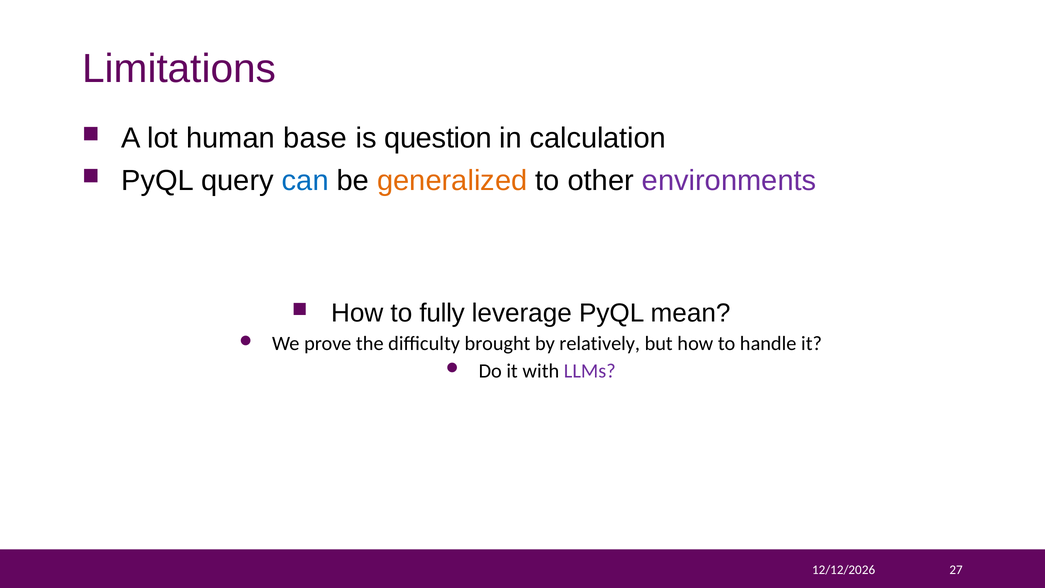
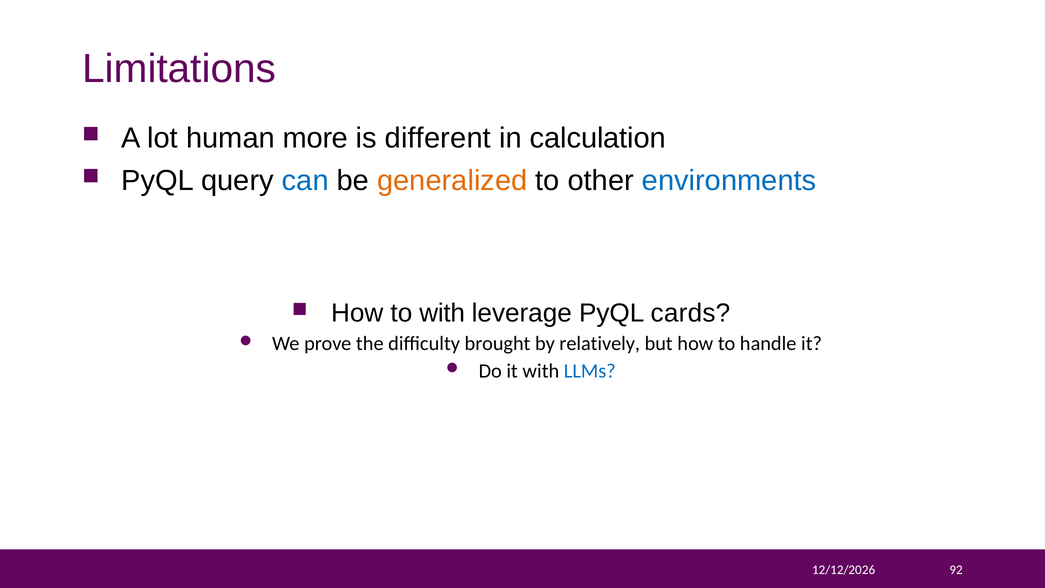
base: base -> more (315, 138)
question: question -> different (438, 138)
environments colour: purple -> blue (729, 181)
to fully: fully -> with (442, 313)
mean: mean -> cards (690, 313)
LLMs colour: purple -> blue (590, 371)
27: 27 -> 92 (956, 570)
